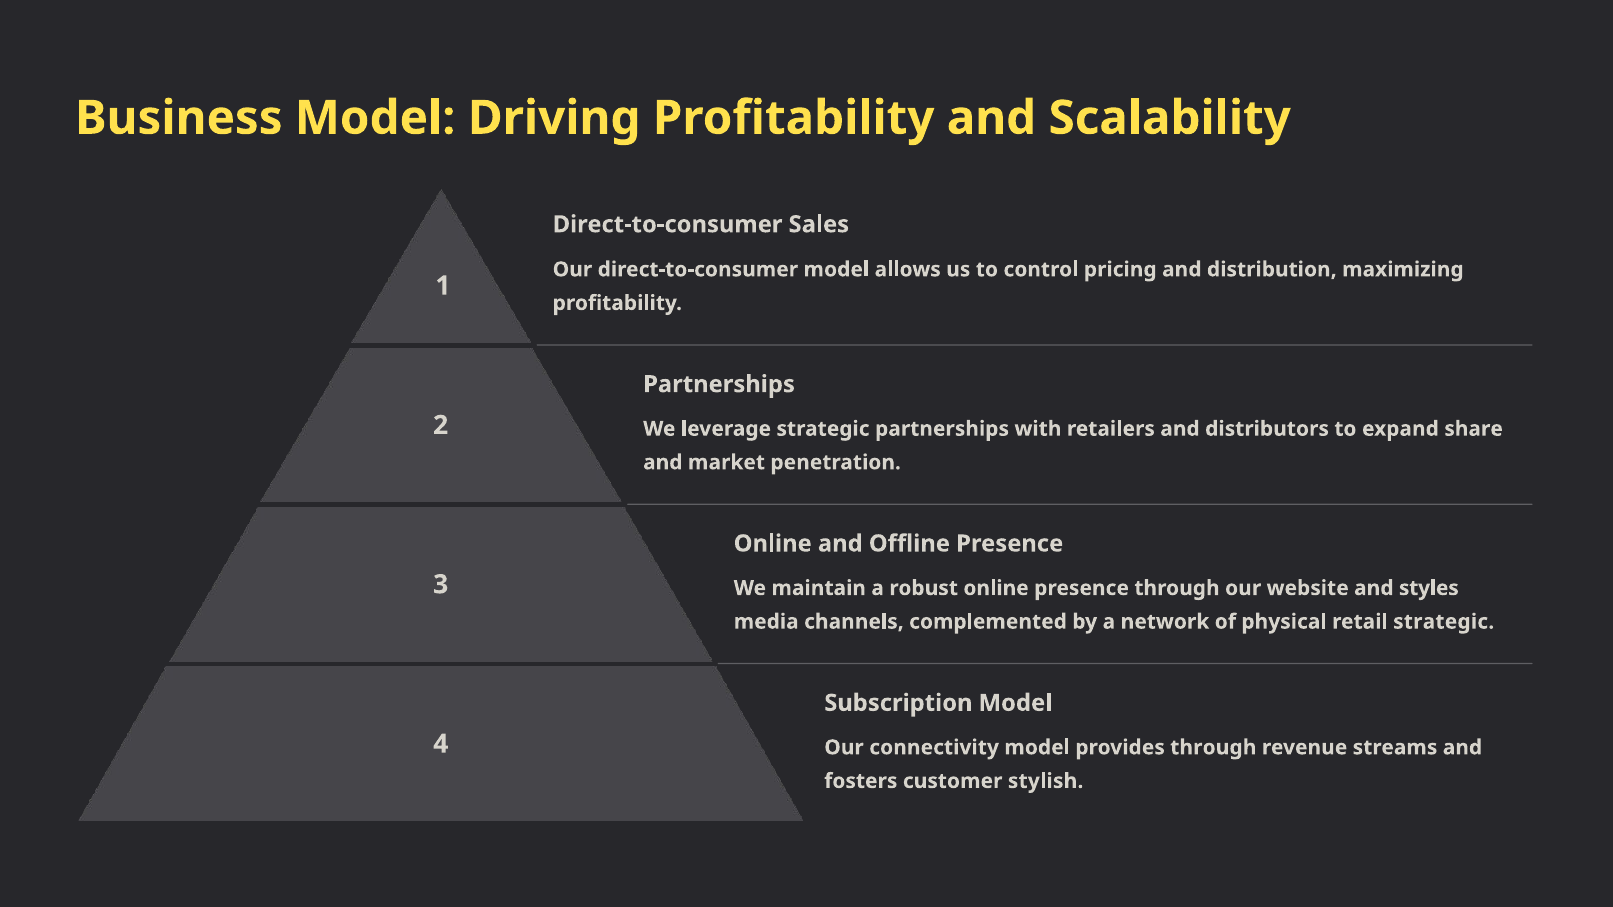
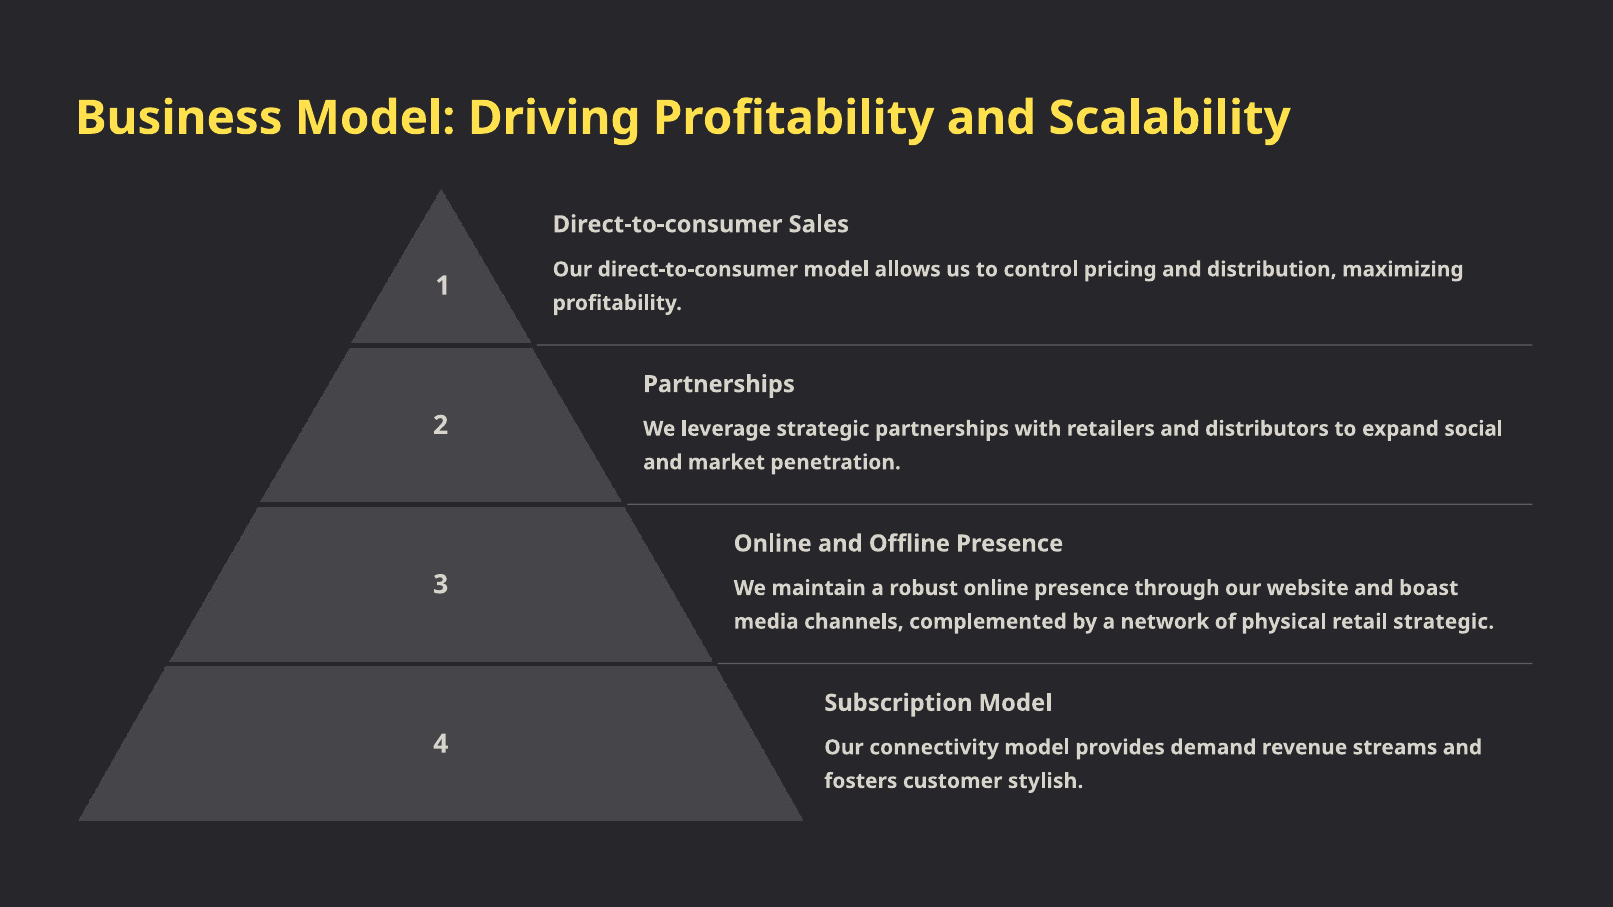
share: share -> social (1474, 429)
styles: styles -> boast (1429, 588)
provides through: through -> demand (1213, 748)
